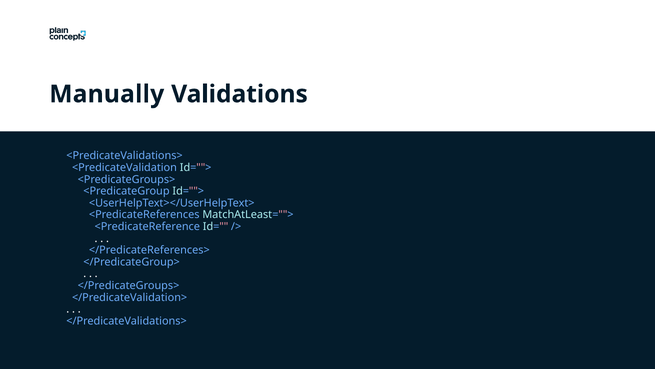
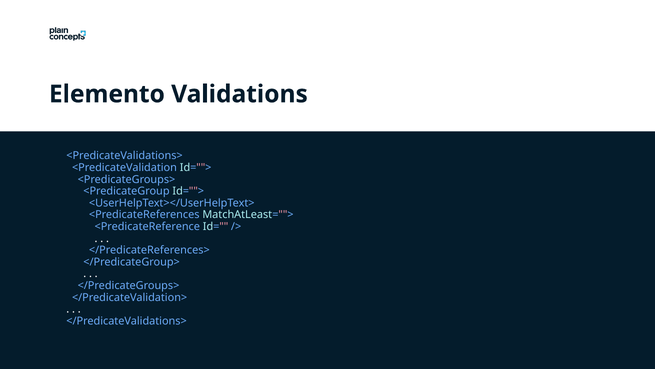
Manually: Manually -> Elemento (107, 94)
